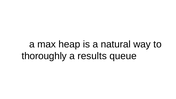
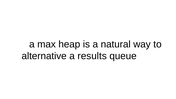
thoroughly: thoroughly -> alternative (44, 56)
